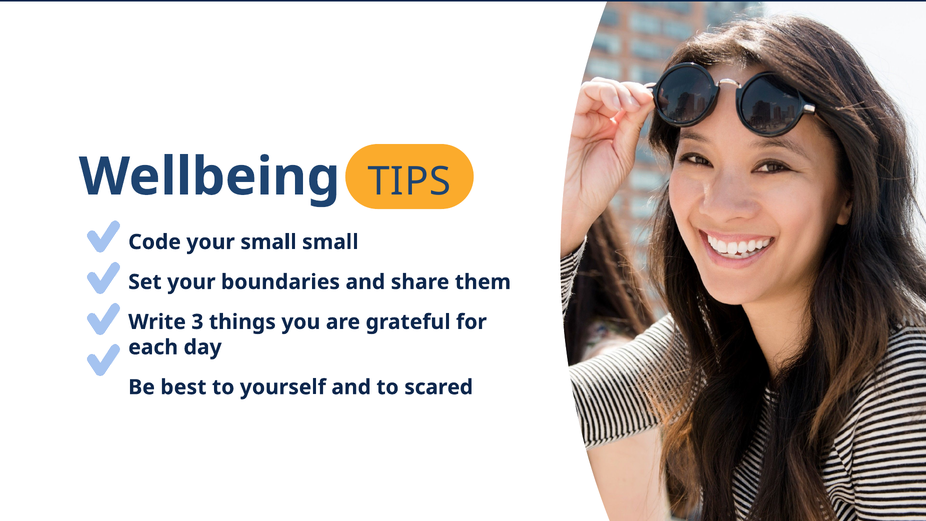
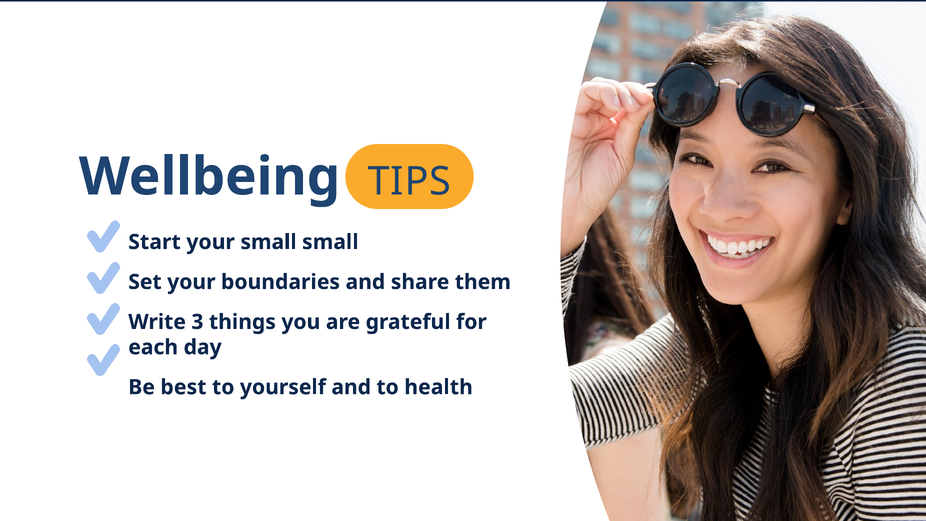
Code: Code -> Start (155, 242)
scared: scared -> health (439, 387)
